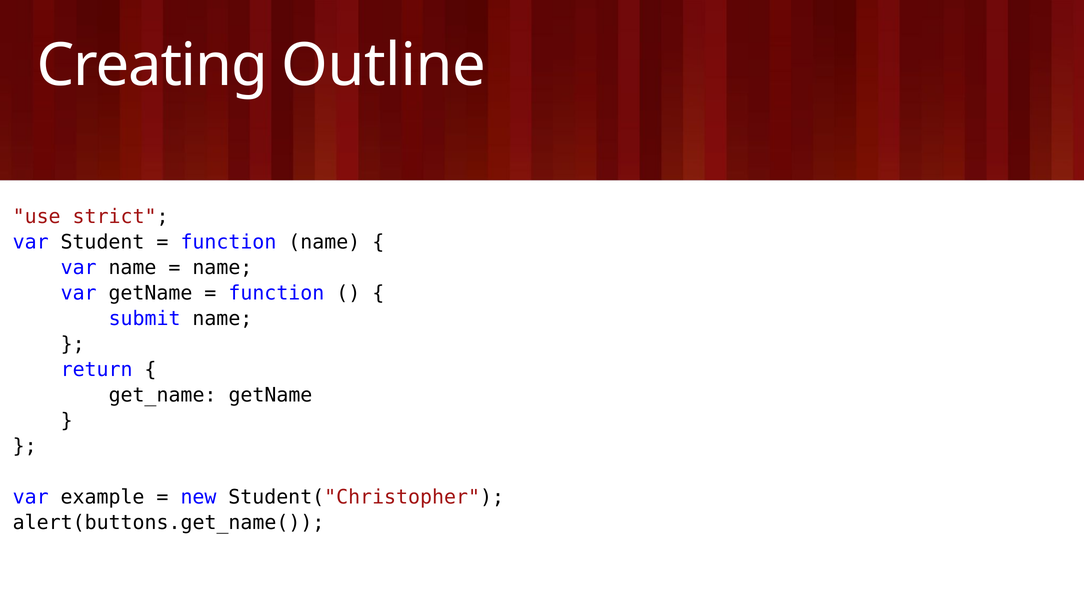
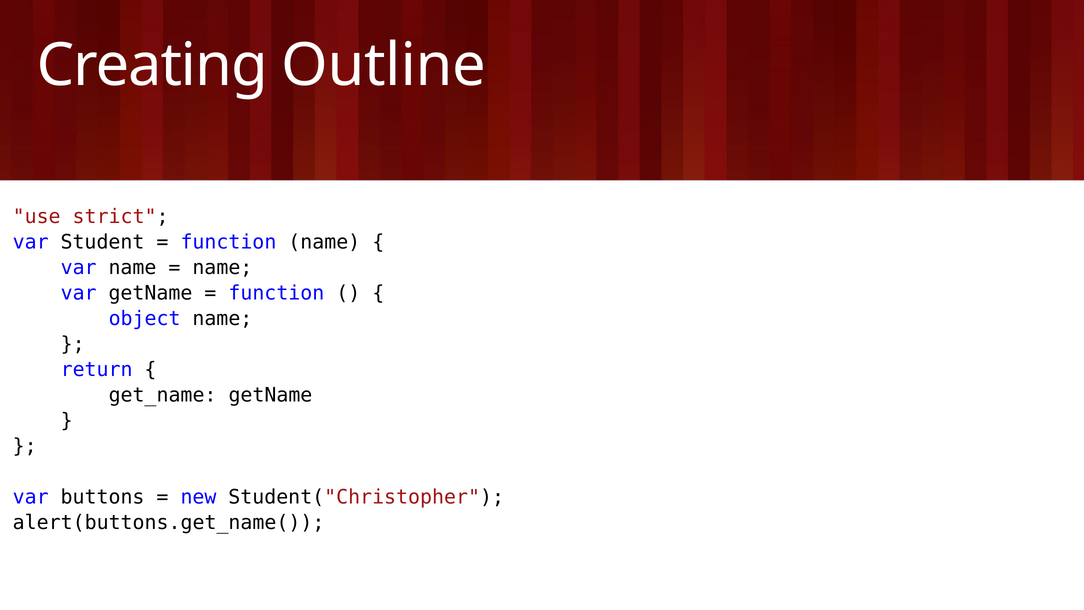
submit: submit -> object (145, 319)
example: example -> buttons (103, 497)
